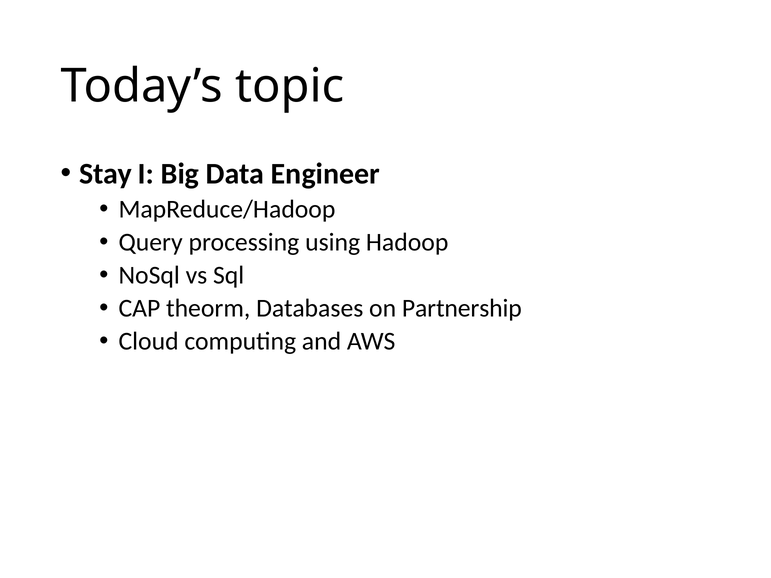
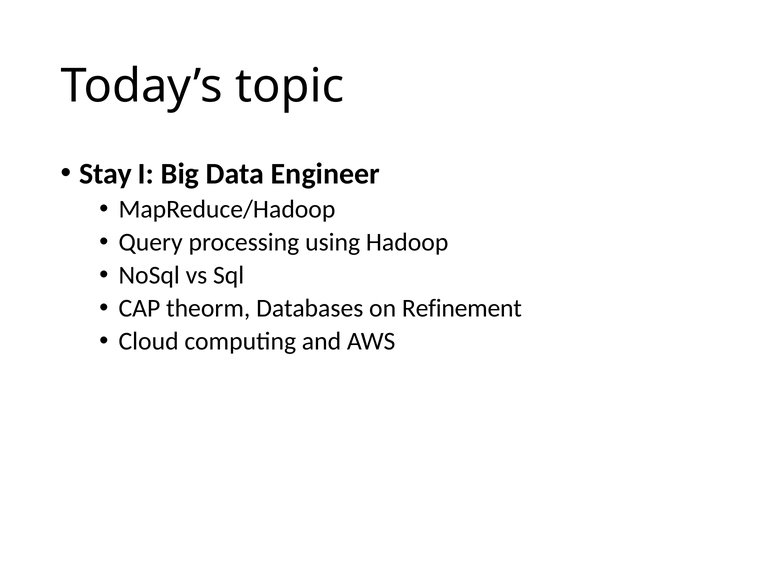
Partnership: Partnership -> Refinement (462, 309)
